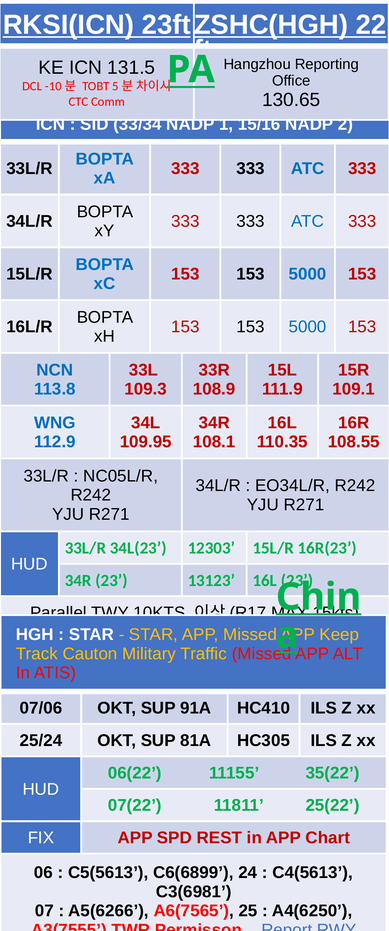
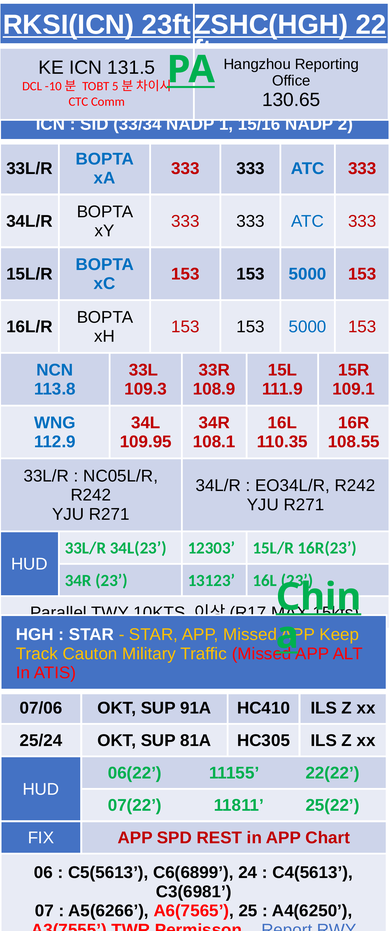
35(22: 35(22 -> 22(22 (332, 773)
